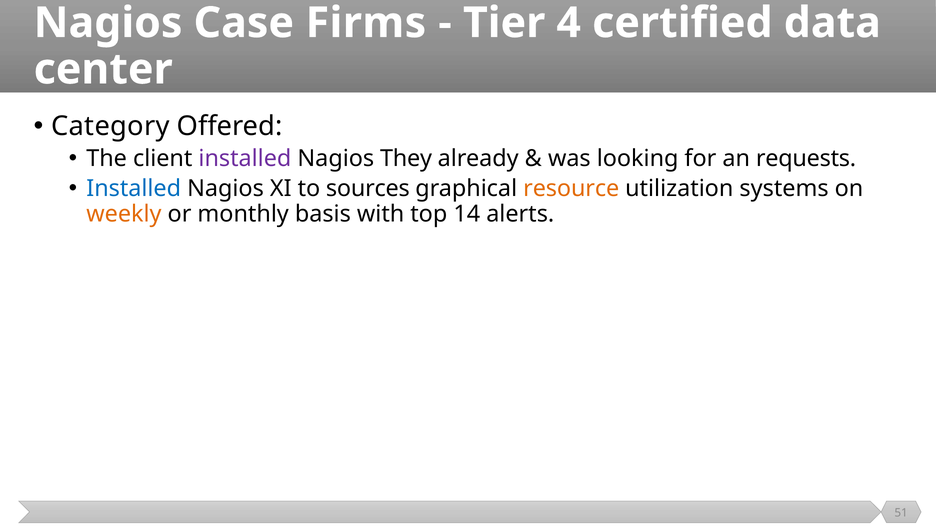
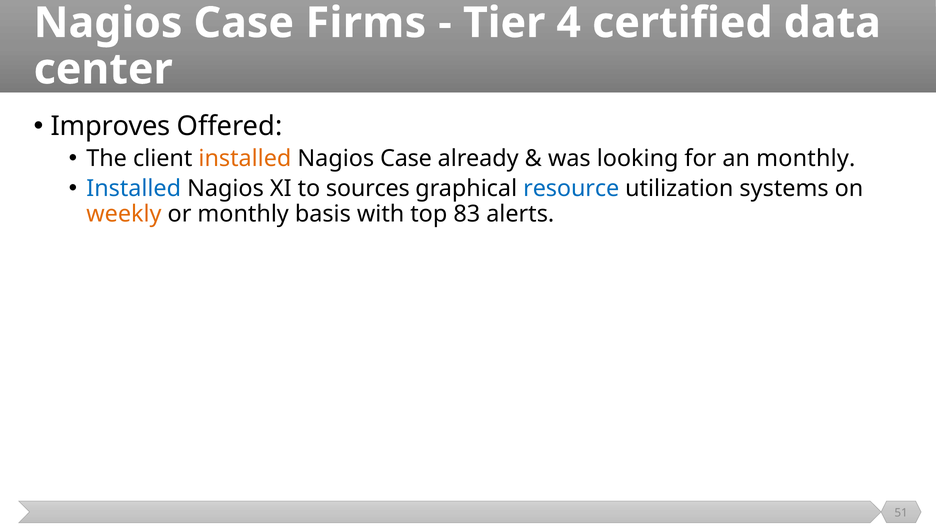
Category: Category -> Improves (111, 126)
installed colour: purple -> orange (245, 158)
They: They -> Case (406, 158)
an requests: requests -> monthly (806, 158)
resource colour: orange -> blue (571, 189)
14: 14 -> 83 (467, 214)
